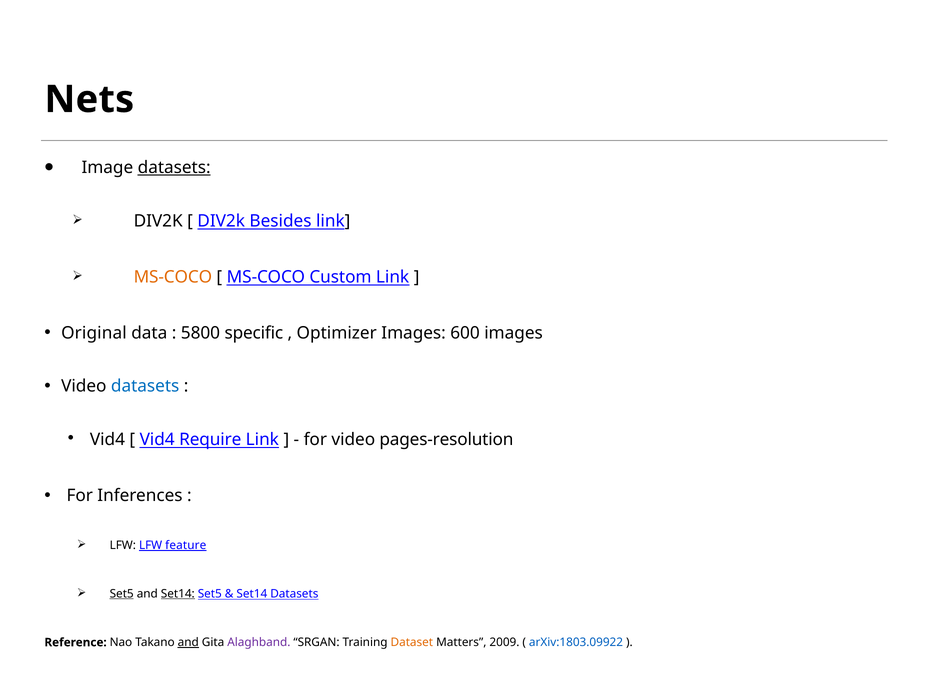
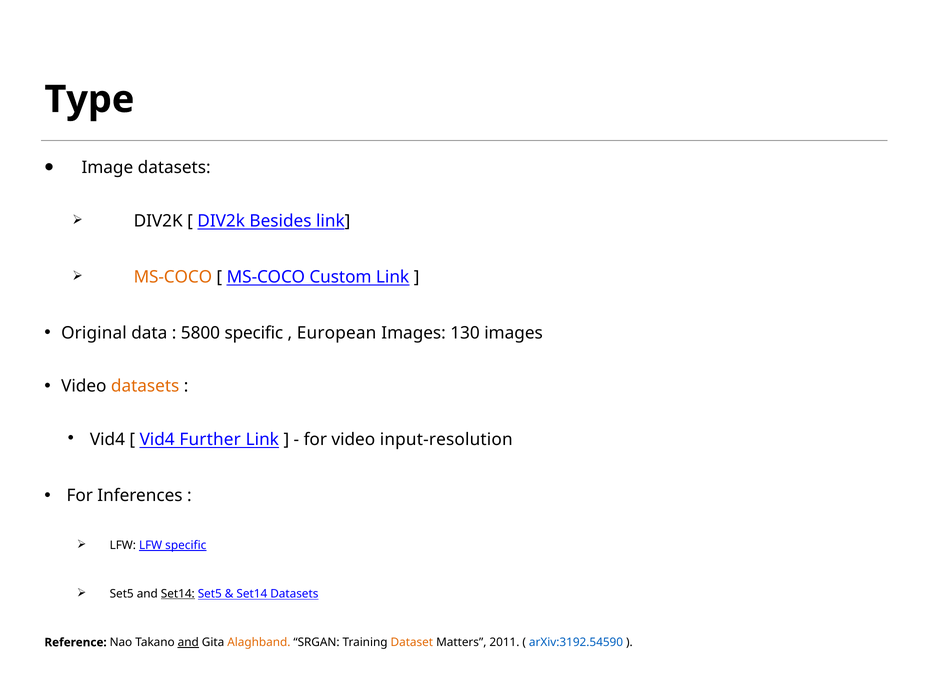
Nets: Nets -> Type (89, 99)
datasets underline: present -> none (174, 168)
Optimizer: Optimizer -> European (337, 333)
600: 600 -> 130 (465, 333)
datasets colour: blue -> orange (145, 386)
Require: Require -> Further (210, 440)
pages-resolution: pages-resolution -> input-resolution (446, 440)
LFW feature: feature -> specific (186, 545)
Set5 underline: present -> none (122, 594)
Alaghband colour: purple -> orange (259, 642)
2009: 2009 -> 2011 (504, 642)
arXiv:1803.09922: arXiv:1803.09922 -> arXiv:3192.54590 (576, 642)
